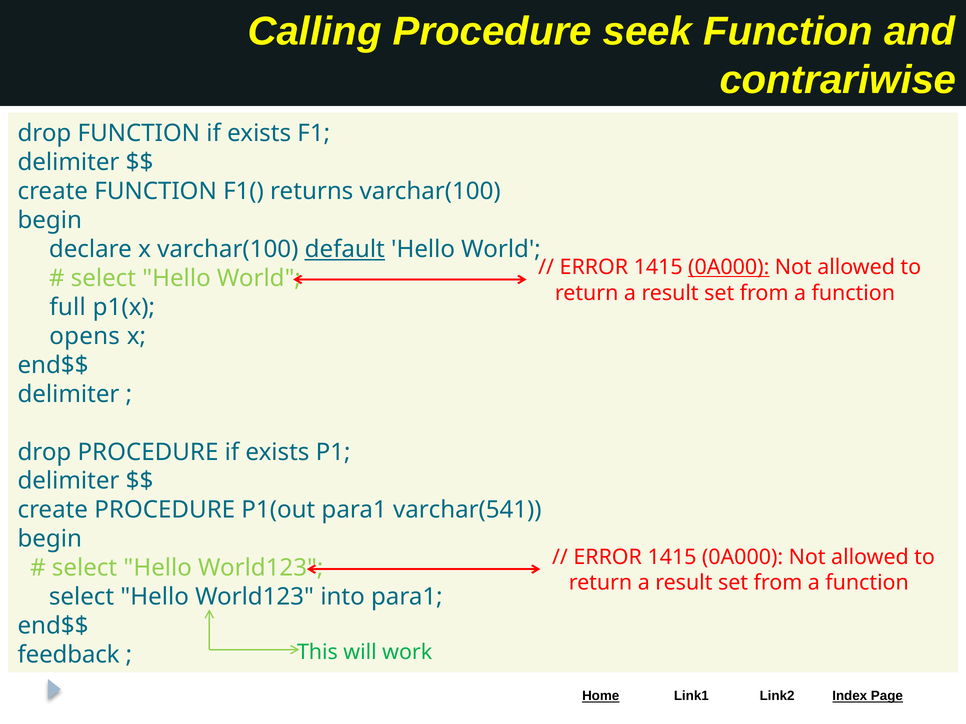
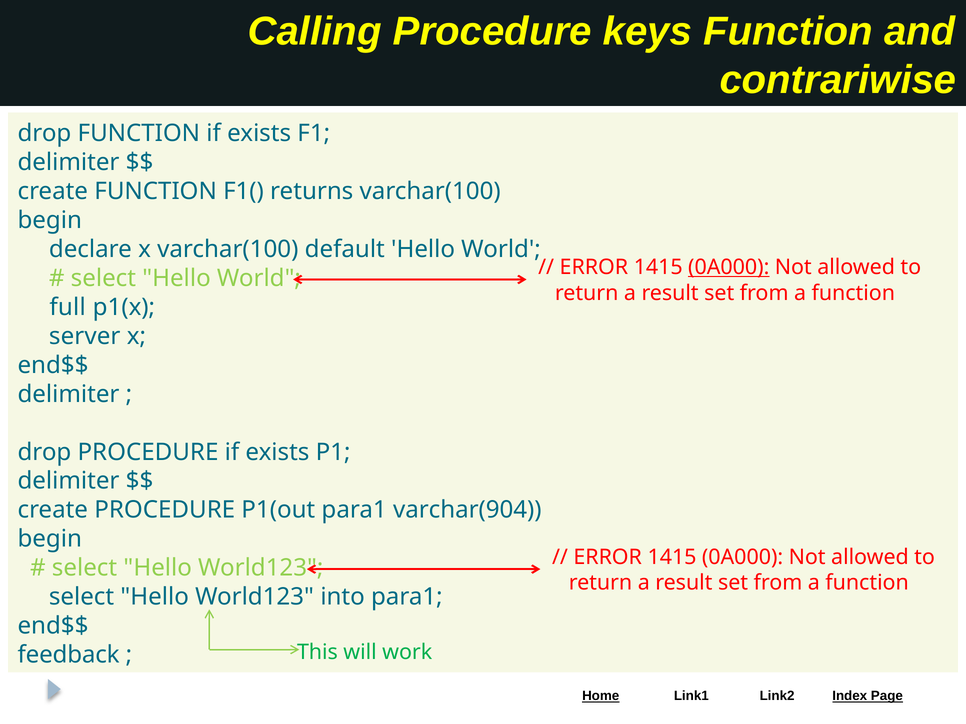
seek: seek -> keys (647, 32)
default underline: present -> none (345, 250)
opens: opens -> server (85, 336)
varchar(541: varchar(541 -> varchar(904 (467, 510)
